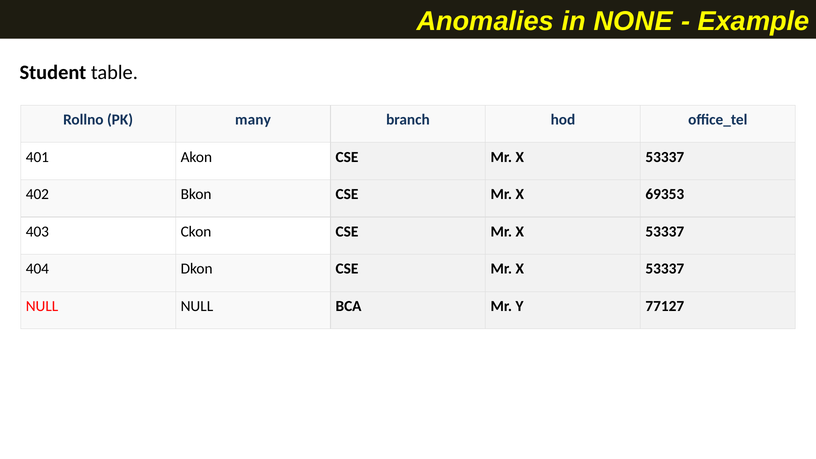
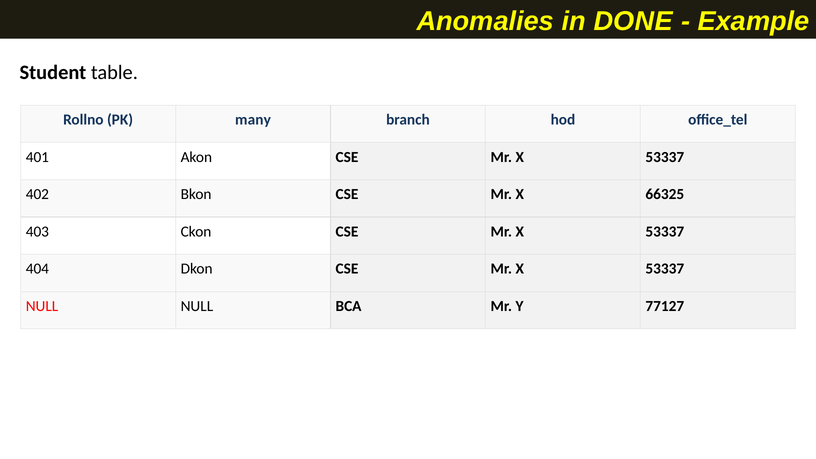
NONE: NONE -> DONE (633, 21)
69353: 69353 -> 66325 (665, 194)
